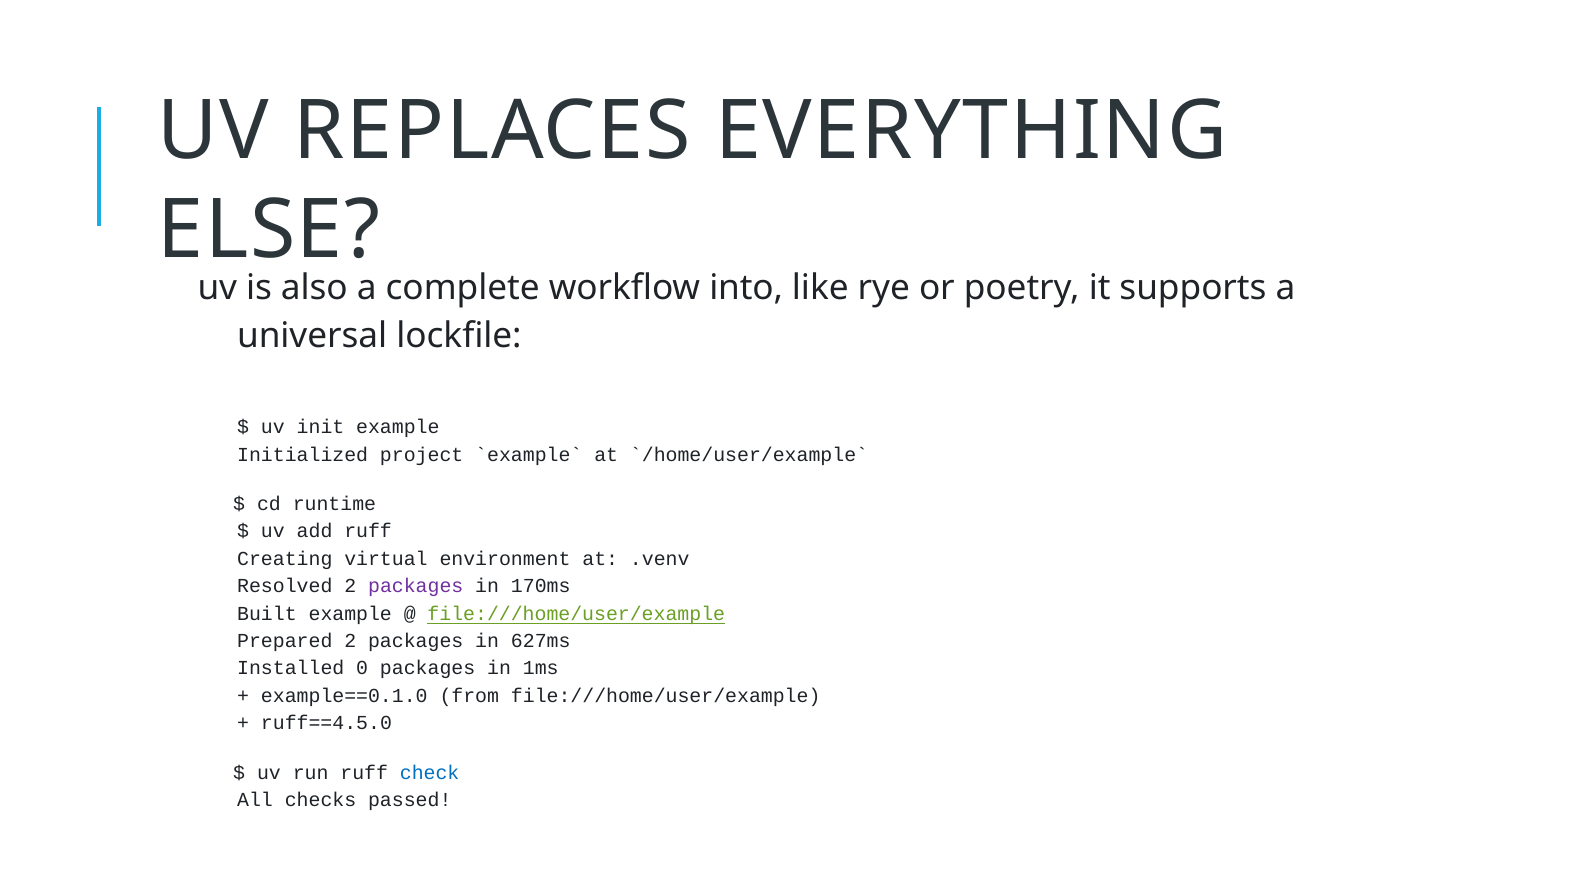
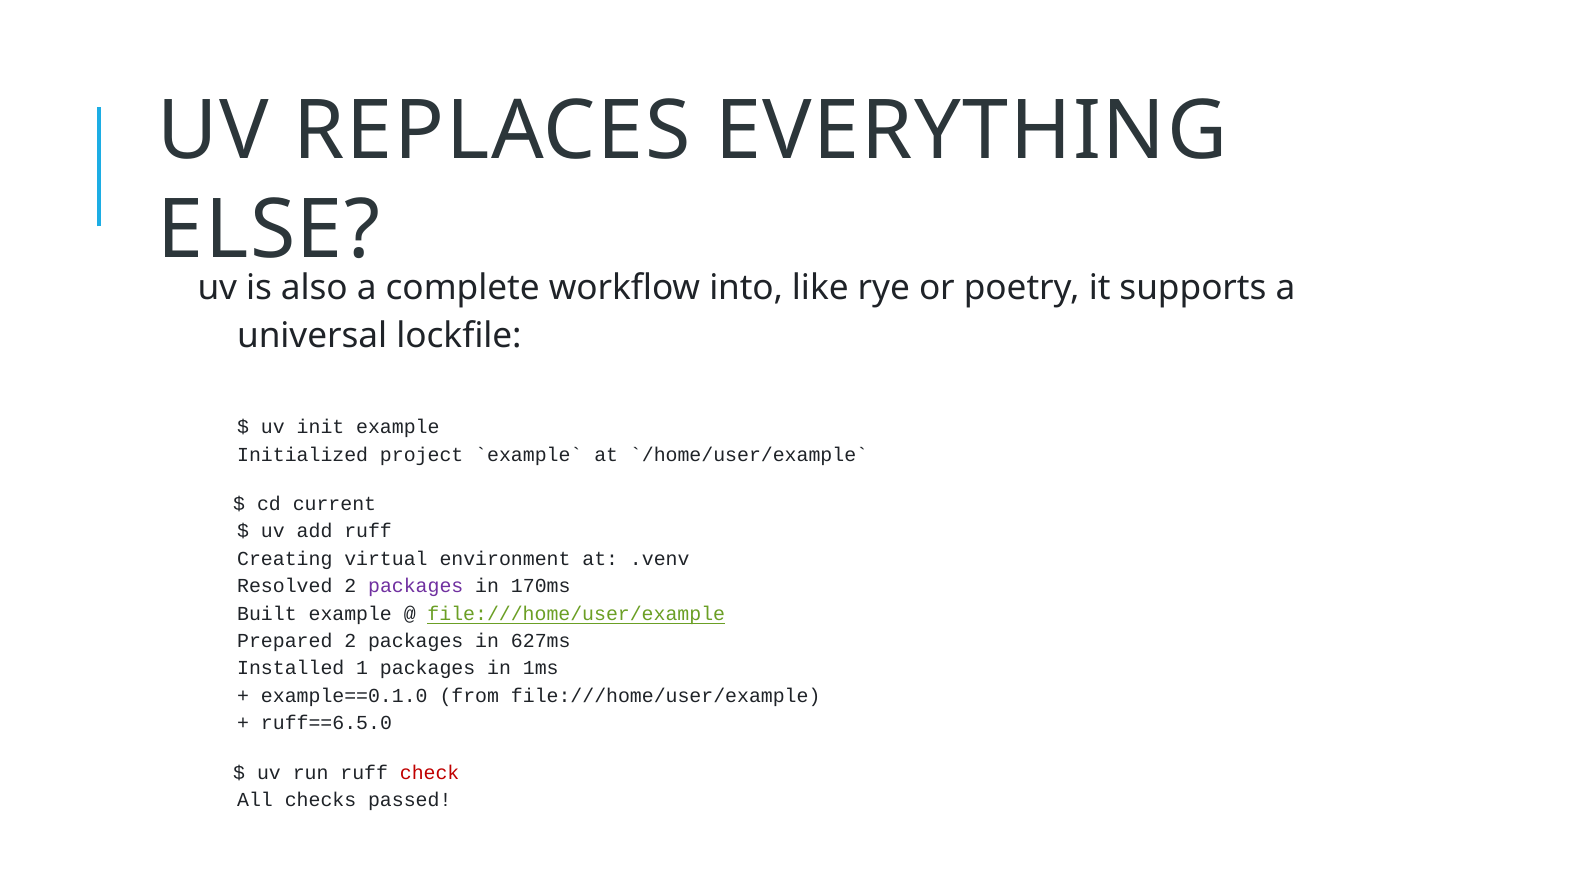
runtime: runtime -> current (334, 504)
0: 0 -> 1 (362, 669)
ruff==4.5.0: ruff==4.5.0 -> ruff==6.5.0 (326, 723)
check colour: blue -> red (430, 773)
